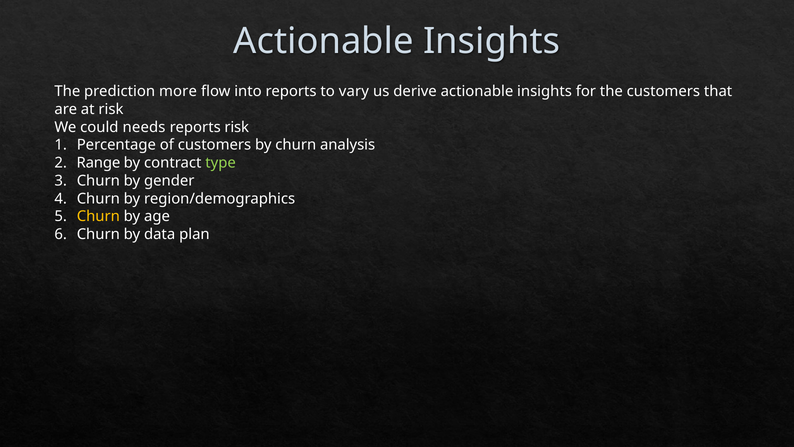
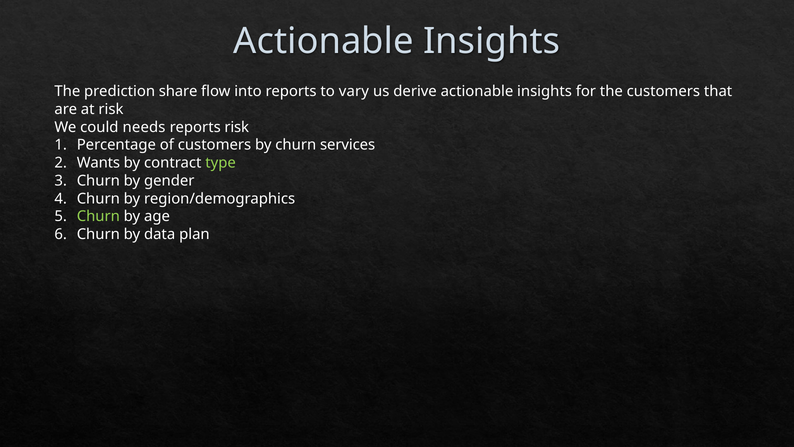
more: more -> share (178, 91)
analysis: analysis -> services (348, 145)
Range: Range -> Wants (98, 163)
Churn colour: yellow -> light green (98, 216)
